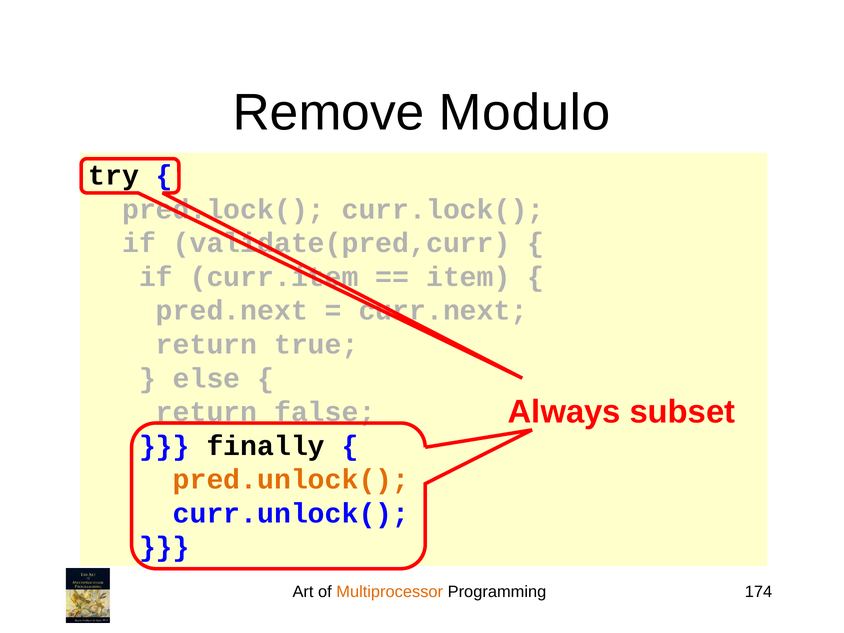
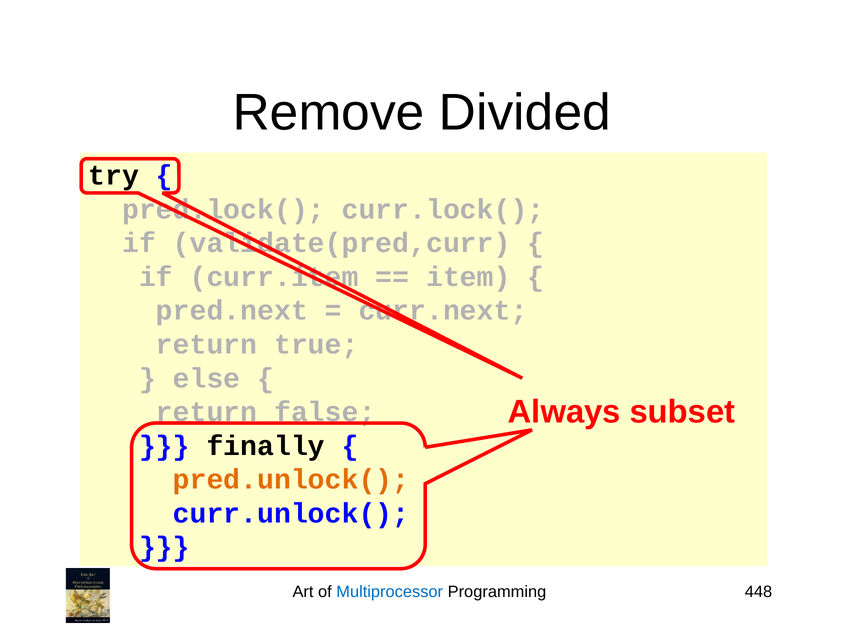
Modulo: Modulo -> Divided (525, 113)
Multiprocessor colour: orange -> blue (390, 592)
174: 174 -> 448 (759, 592)
